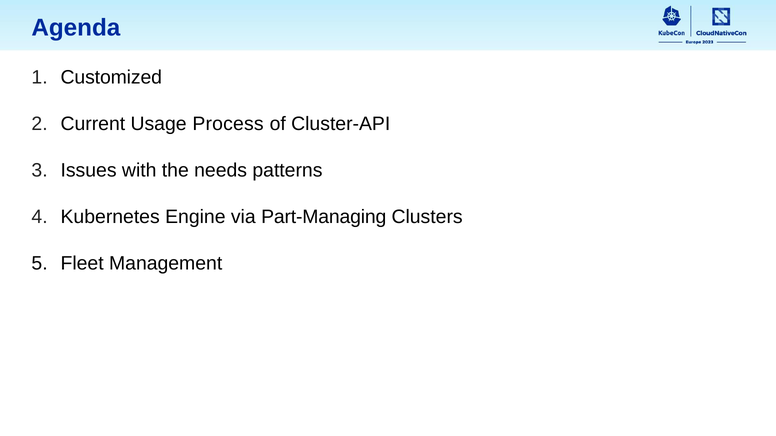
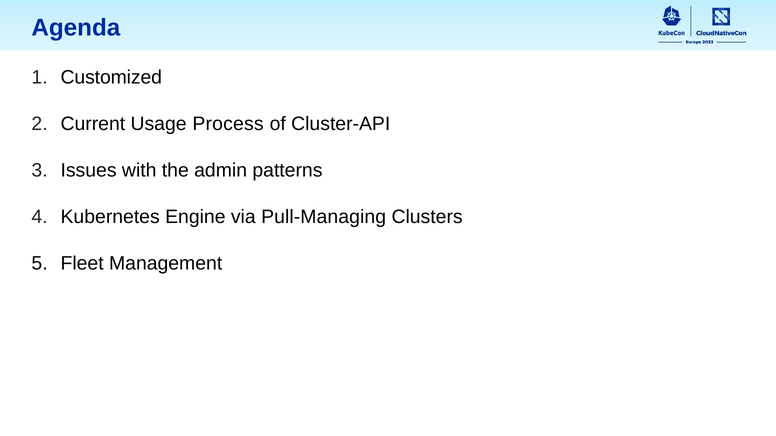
needs: needs -> admin (221, 170)
Part-Managing: Part-Managing -> Pull-Managing (324, 217)
